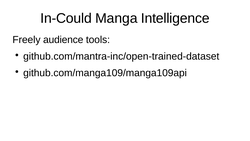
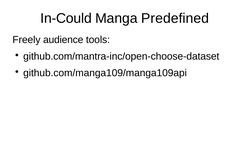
Intelligence: Intelligence -> Predefined (175, 18)
github.com/mantra-inc/open-trained-dataset: github.com/mantra-inc/open-trained-dataset -> github.com/mantra-inc/open-choose-dataset (121, 56)
